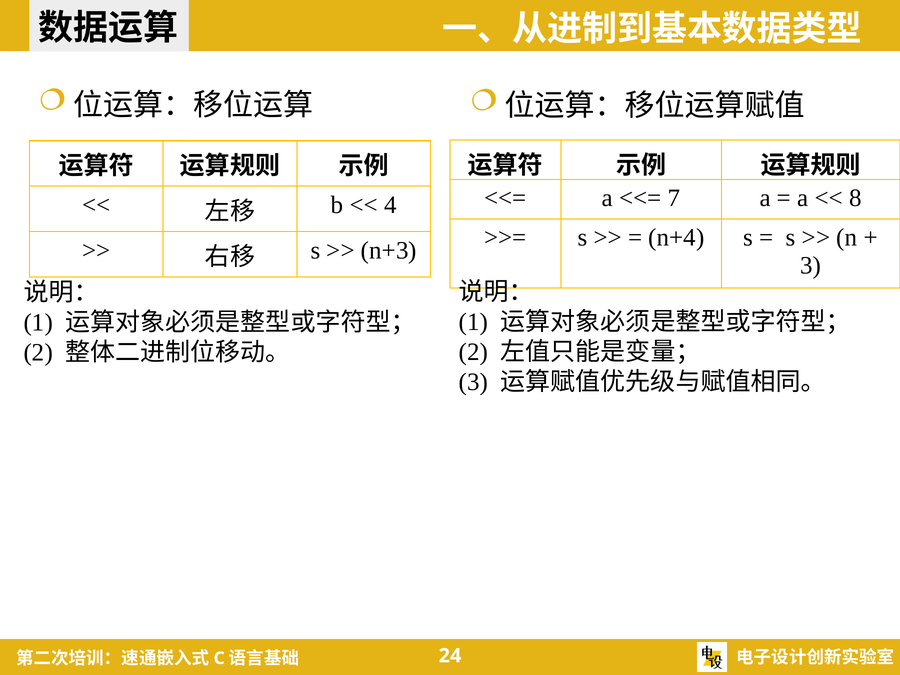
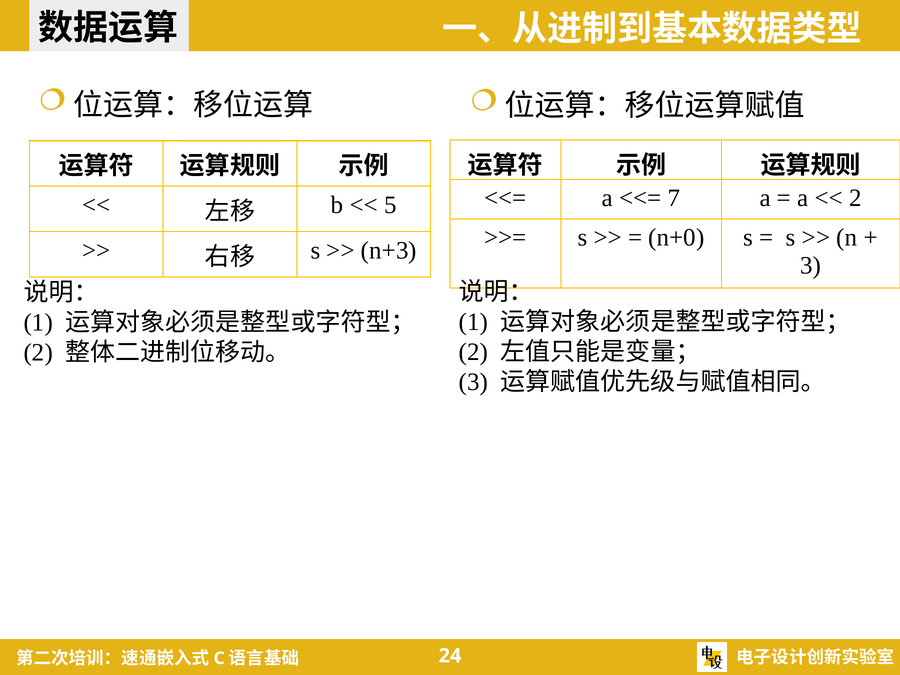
8: 8 -> 2 (855, 198)
4: 4 -> 5 (390, 205)
n+4: n+4 -> n+0 (676, 238)
